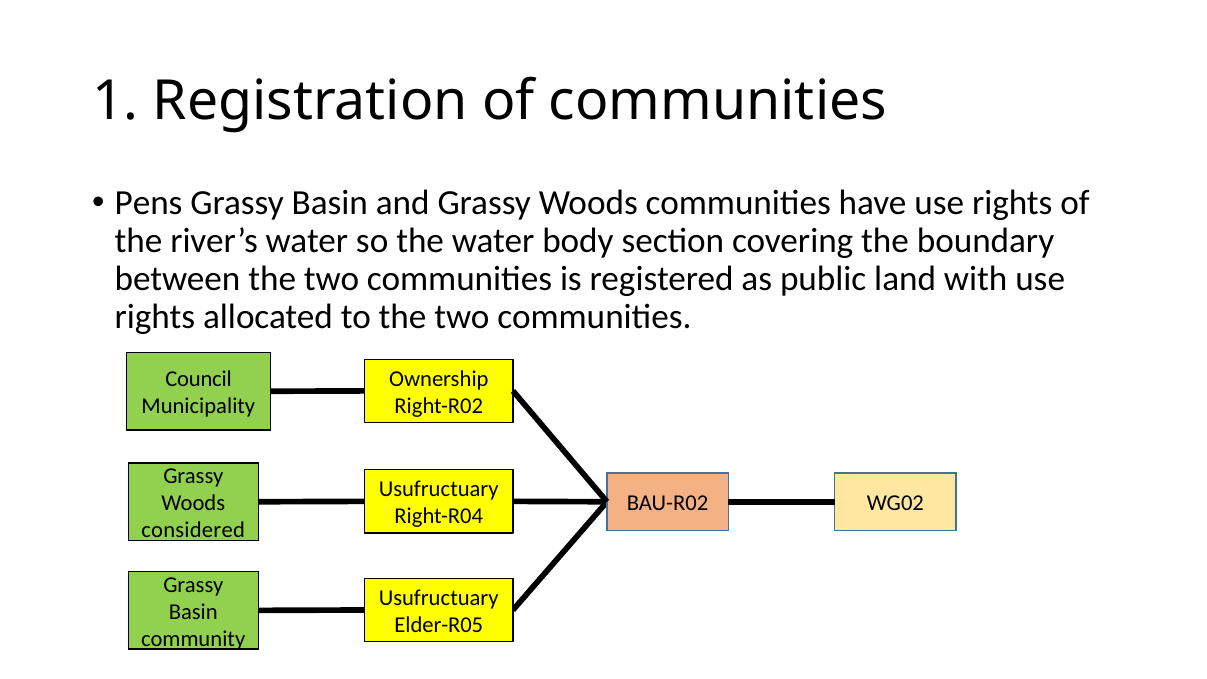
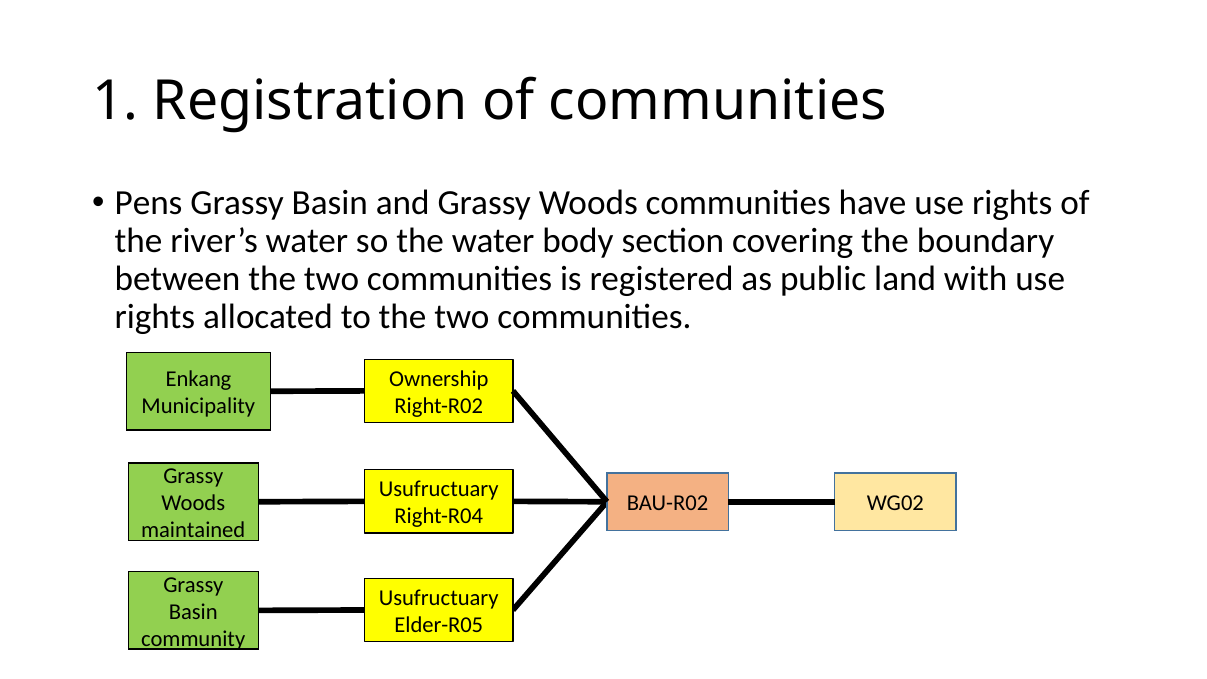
Council: Council -> Enkang (199, 379)
considered: considered -> maintained (193, 530)
